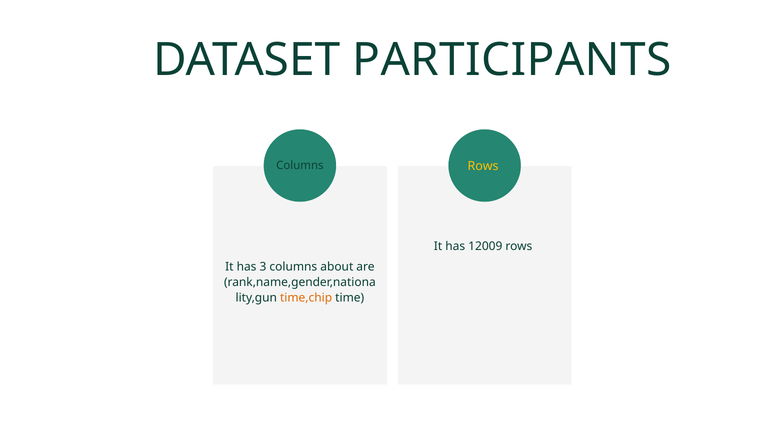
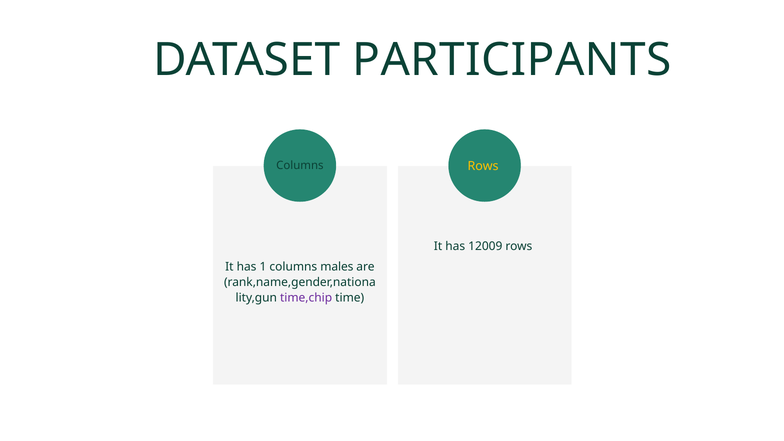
3: 3 -> 1 (263, 267)
about: about -> males (337, 267)
time,chip colour: orange -> purple (306, 298)
